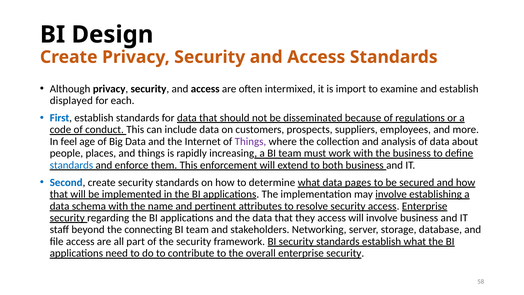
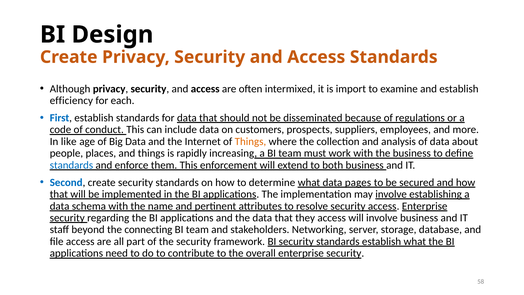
displayed: displayed -> efficiency (71, 101)
feel: feel -> like (69, 141)
Things colour: purple -> orange (250, 141)
